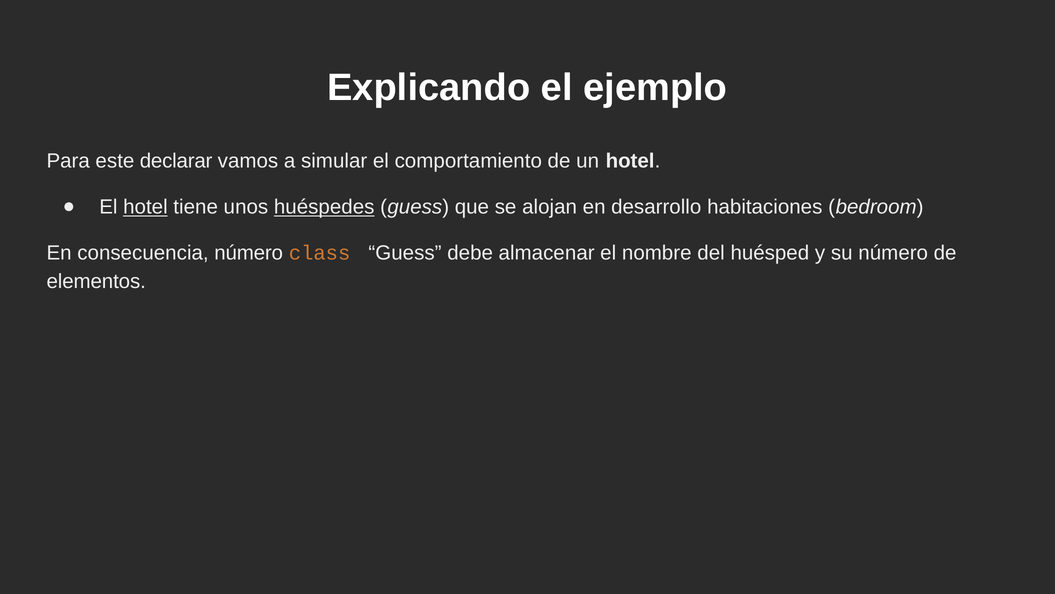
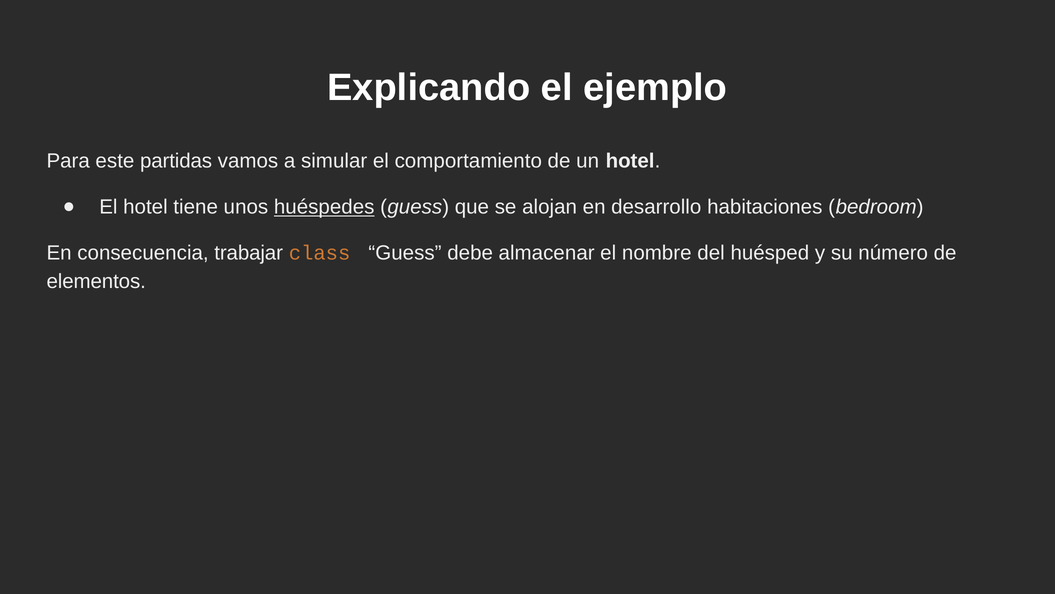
declarar: declarar -> partidas (176, 161)
hotel underline: present -> none (145, 207)
consecuencia número: número -> trabajar (249, 253)
